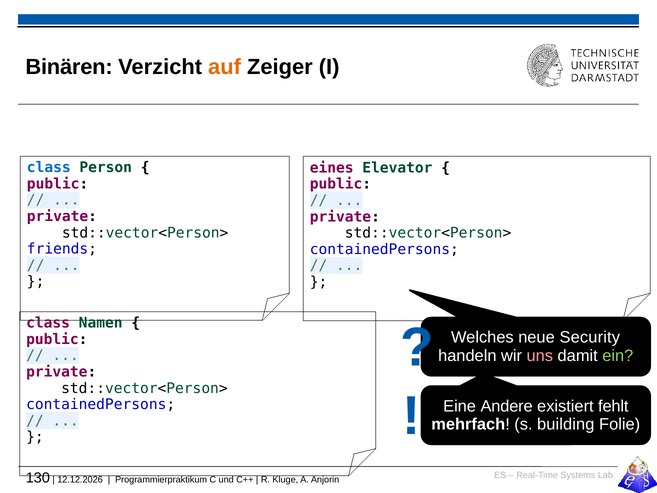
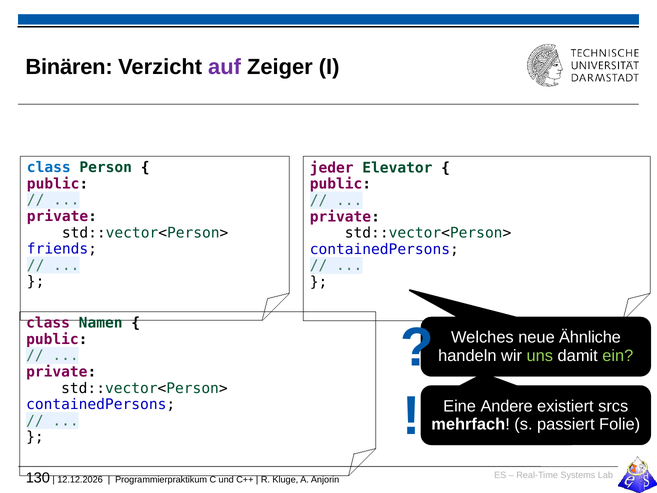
auf colour: orange -> purple (225, 67)
eines: eines -> jeder (332, 168)
Security: Security -> Ähnliche (590, 337)
uns colour: pink -> light green (540, 356)
fehlt: fehlt -> srcs (613, 406)
building: building -> passiert (566, 424)
